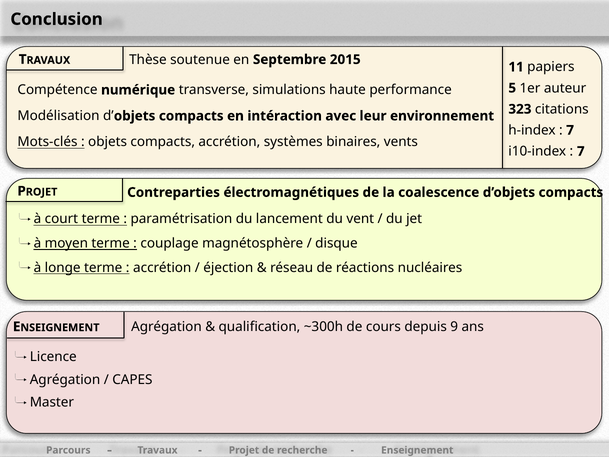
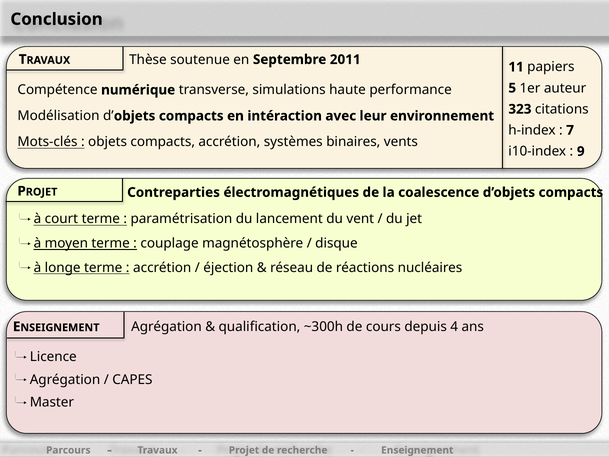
2015: 2015 -> 2011 (345, 60)
7: 7 -> 9 (581, 151)
9: 9 -> 4 (454, 327)
